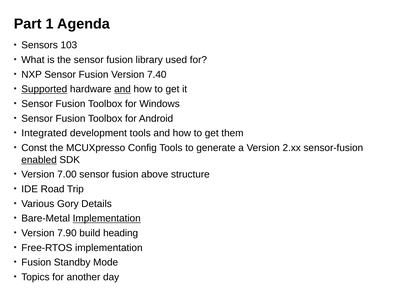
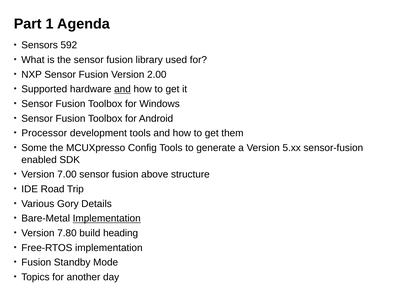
103: 103 -> 592 (69, 45)
7.40: 7.40 -> 2.00 (157, 74)
Supported underline: present -> none (44, 89)
Integrated: Integrated -> Processor (44, 133)
Const: Const -> Some (34, 148)
2.xx: 2.xx -> 5.xx (292, 148)
enabled underline: present -> none (39, 160)
7.90: 7.90 -> 7.80 (67, 233)
